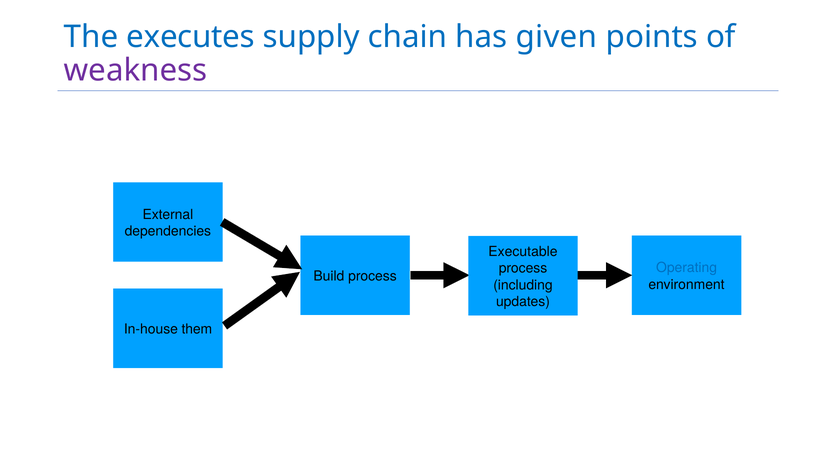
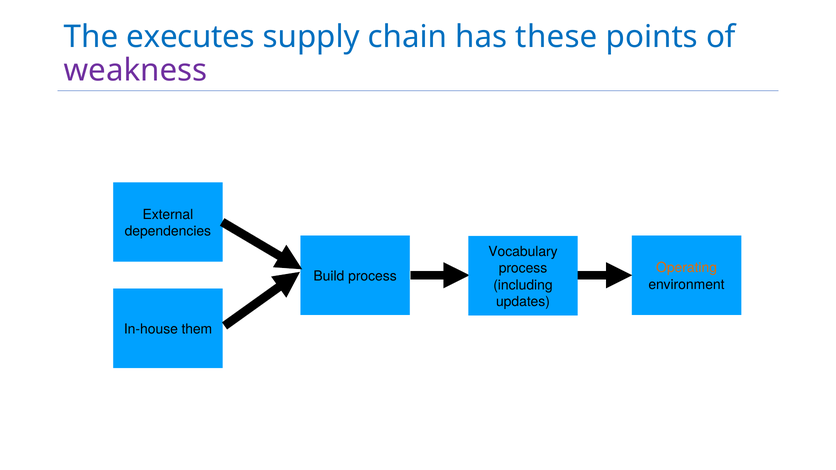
given: given -> these (556, 37)
Executable: Executable -> Vocabulary (523, 252)
Operating colour: blue -> orange (687, 268)
